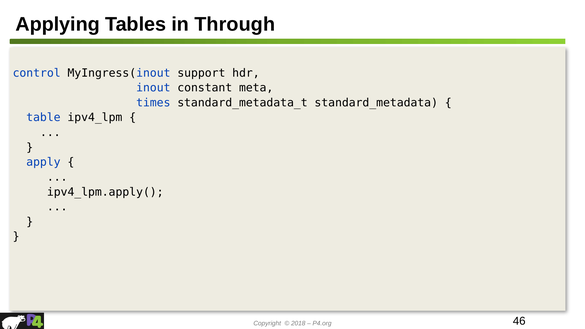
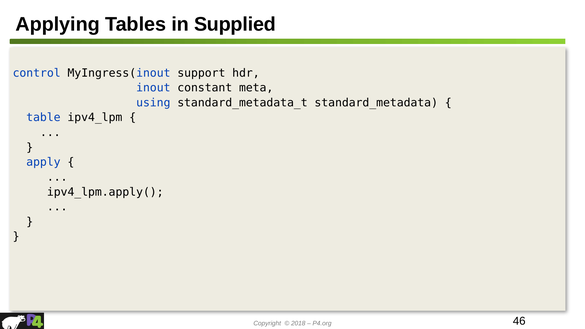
Through: Through -> Supplied (235, 24)
times: times -> using (153, 103)
